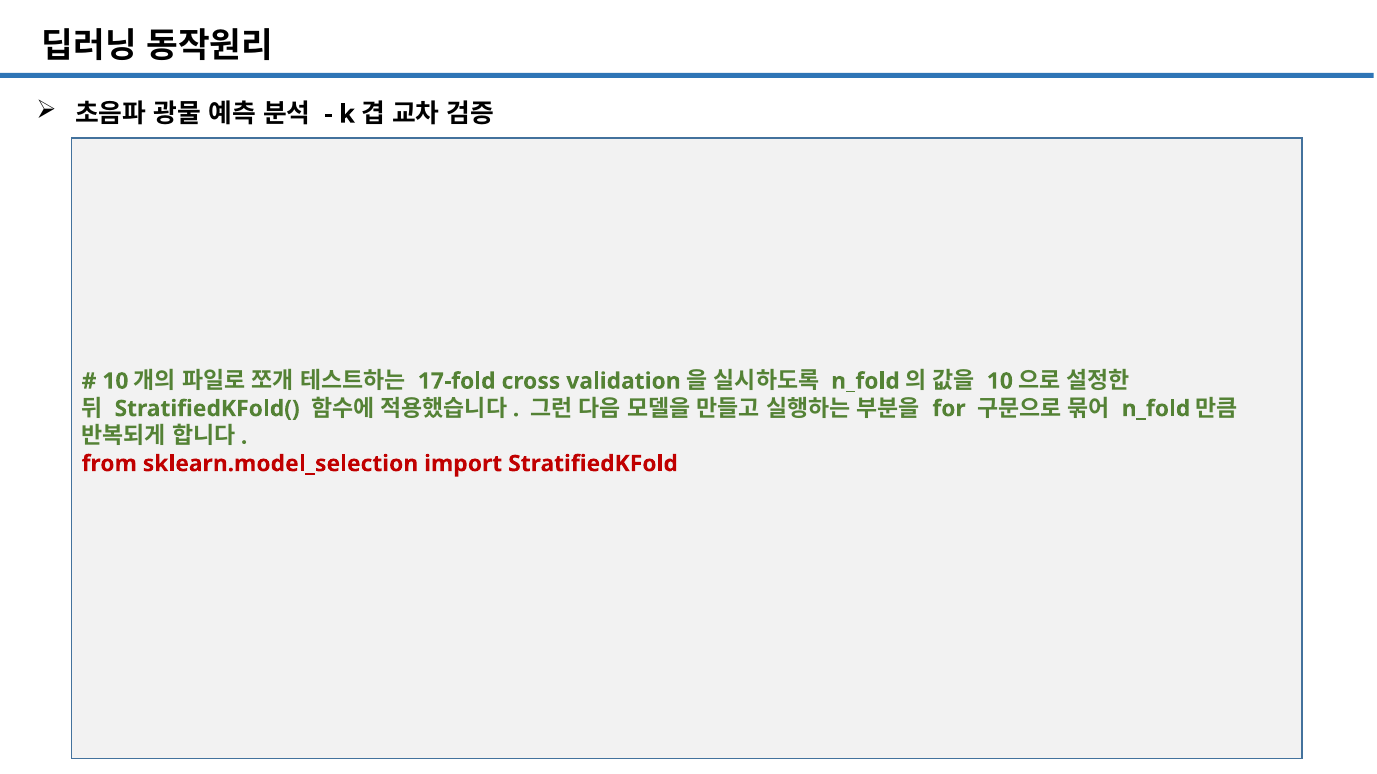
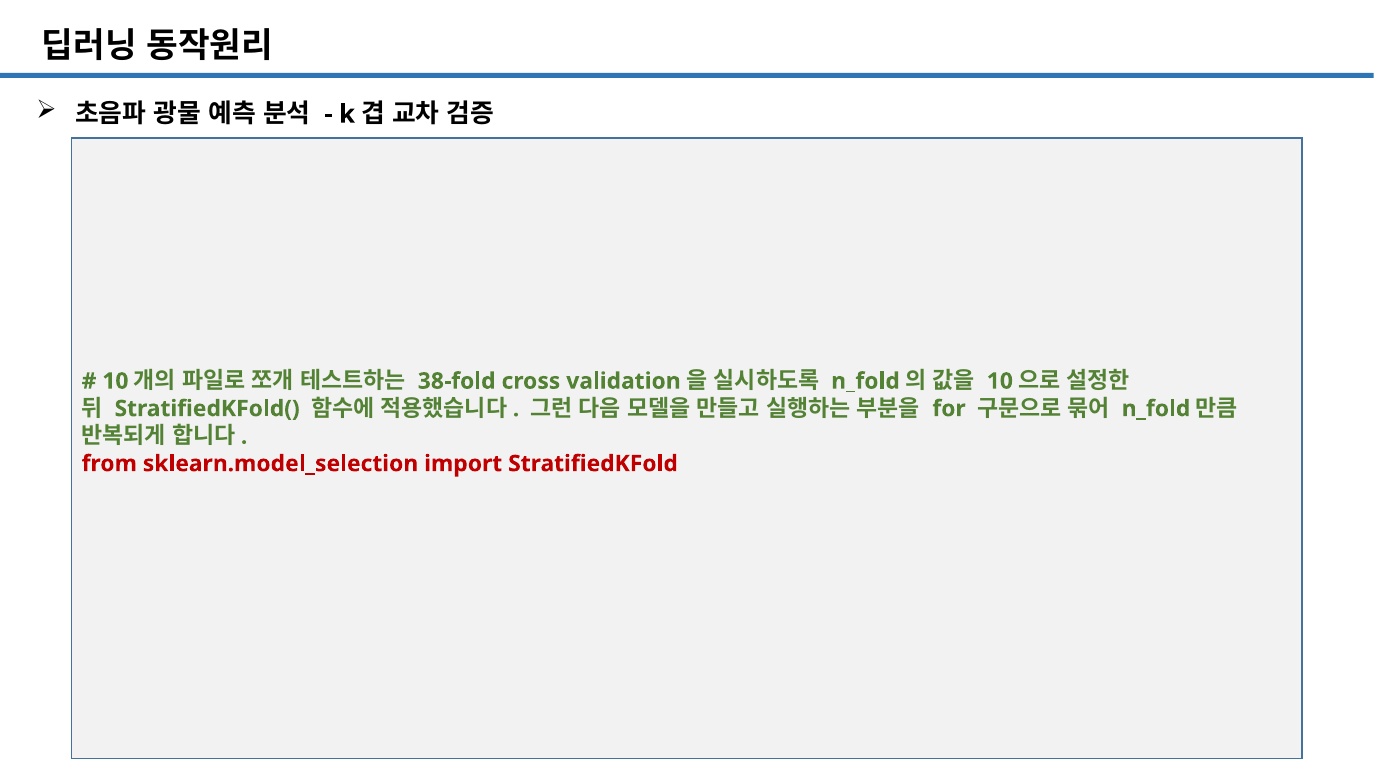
17-fold: 17-fold -> 38-fold (457, 381)
